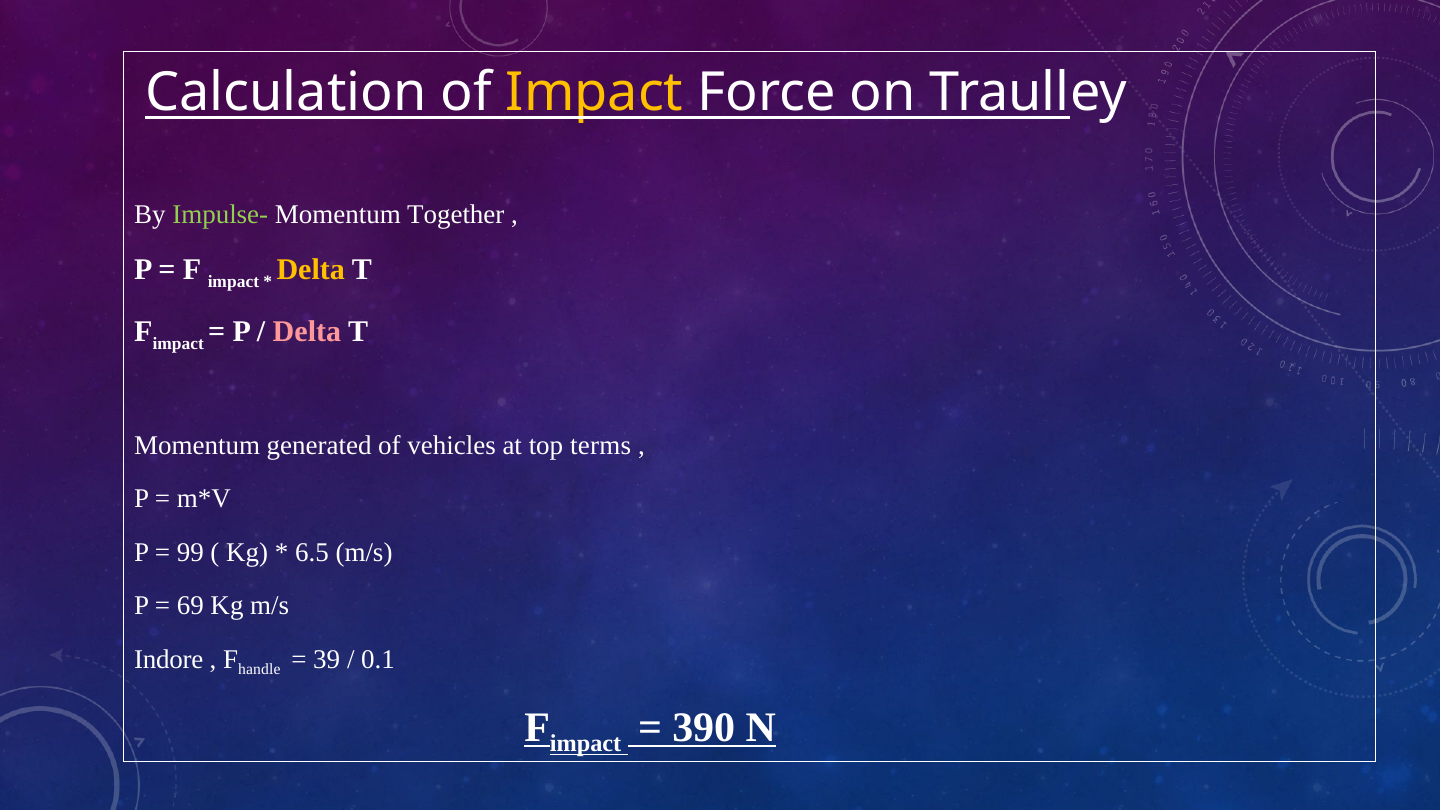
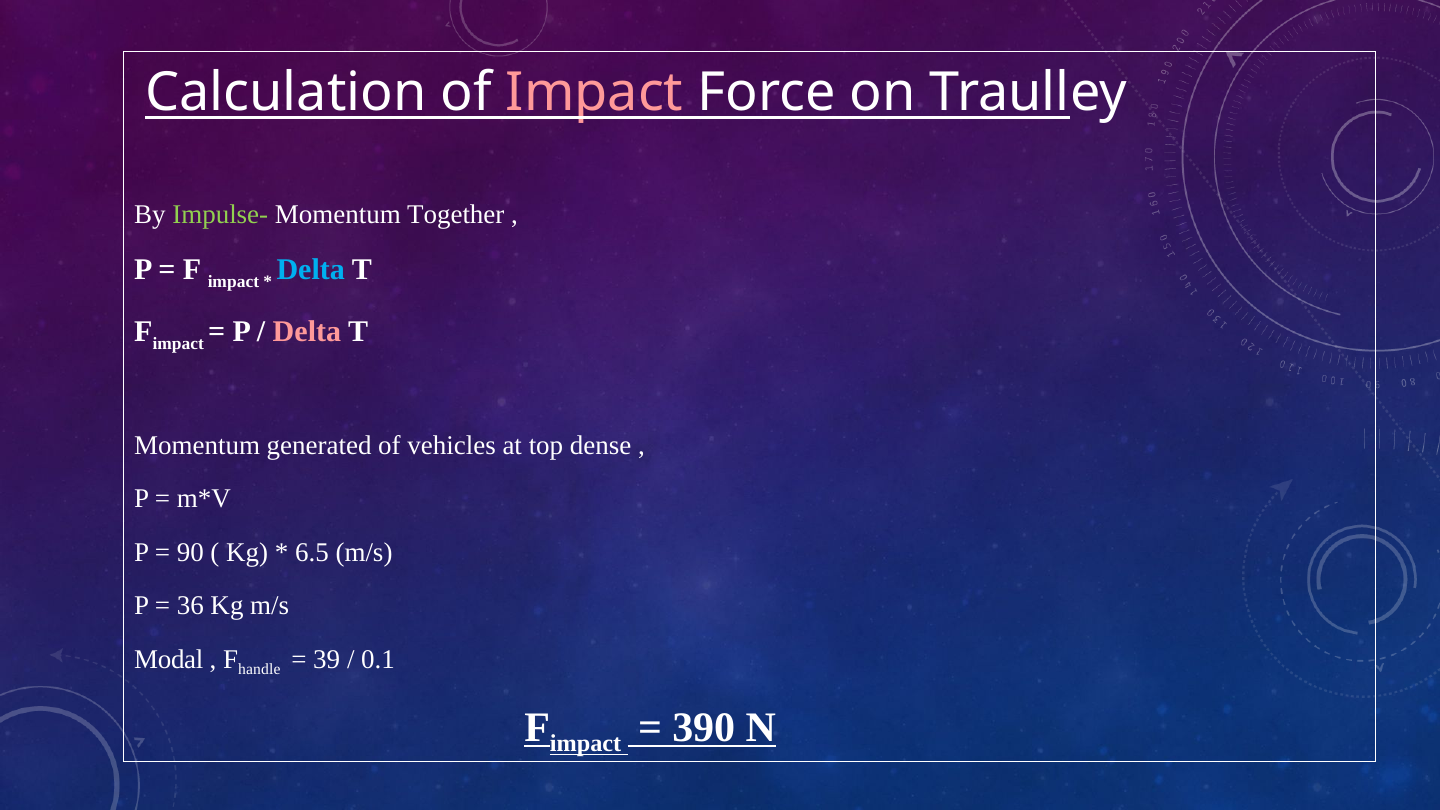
Impact colour: yellow -> pink (595, 93)
Delta colour: yellow -> light blue (311, 270)
terms: terms -> dense (601, 445)
99: 99 -> 90 (190, 552)
69: 69 -> 36 (190, 606)
Indore: Indore -> Modal (169, 659)
